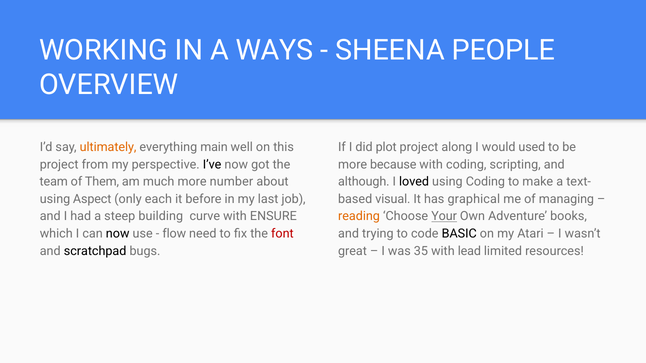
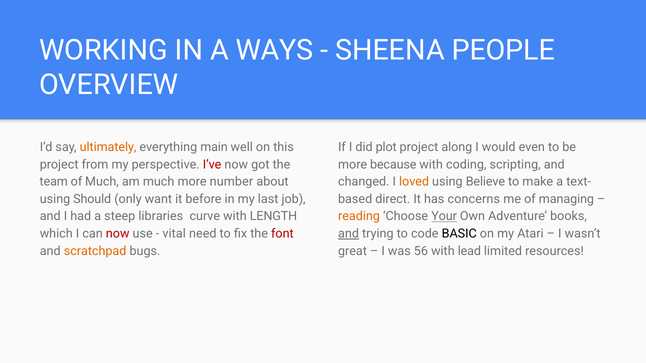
used: used -> even (532, 147)
I’ve colour: black -> red (212, 165)
of Them: Them -> Much (102, 182)
although: although -> changed (364, 182)
loved colour: black -> orange (414, 182)
using Coding: Coding -> Believe (485, 182)
Aspect: Aspect -> Should (92, 199)
each: each -> want (158, 199)
visual: visual -> direct (393, 199)
graphical: graphical -> concerns (474, 199)
building: building -> libraries (161, 217)
ENSURE: ENSURE -> LENGTH (273, 217)
now colour: black -> red (118, 234)
flow: flow -> vital (174, 234)
and underline: none -> present (349, 234)
scratchpad colour: black -> orange (95, 251)
35: 35 -> 56 (421, 251)
